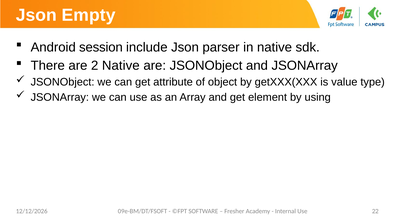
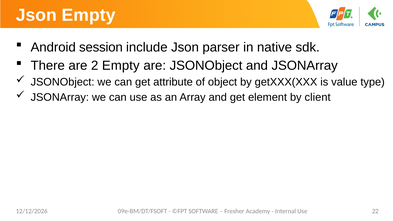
2 Native: Native -> Empty (121, 66)
using: using -> client (318, 97)
